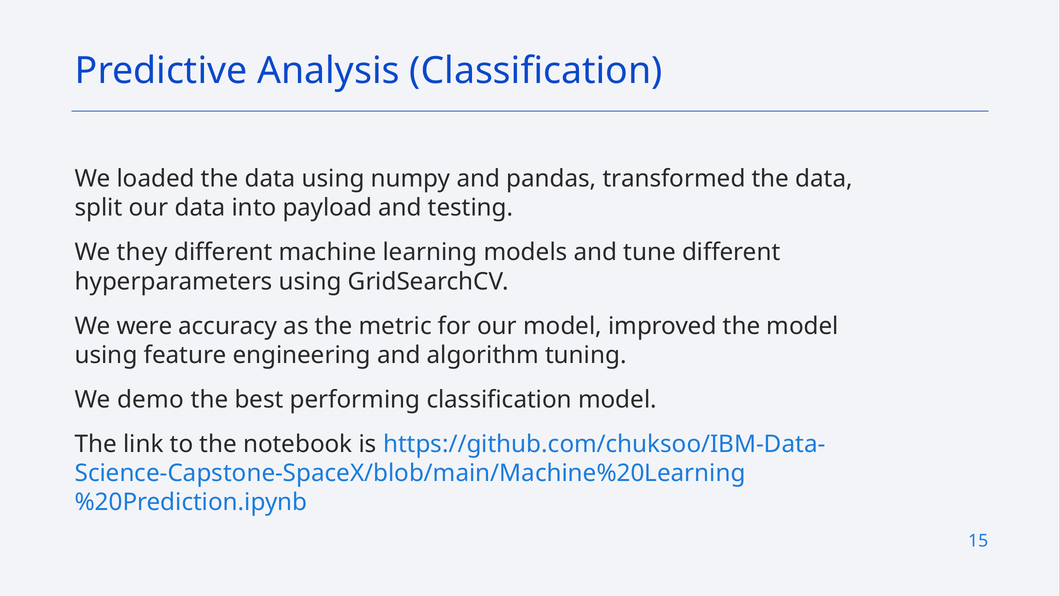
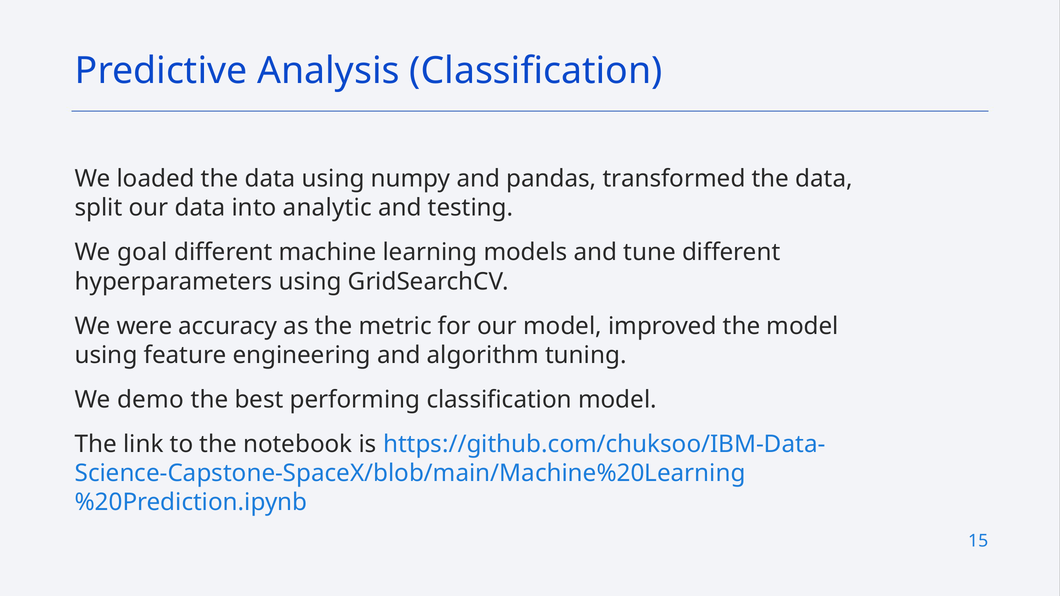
payload: payload -> analytic (327, 208)
they: they -> goal (142, 253)
